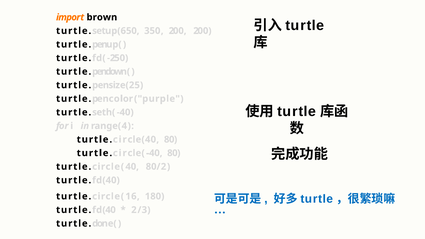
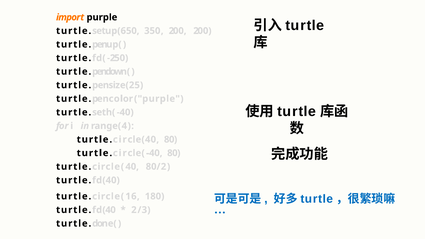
brown: brown -> purple (102, 17)
